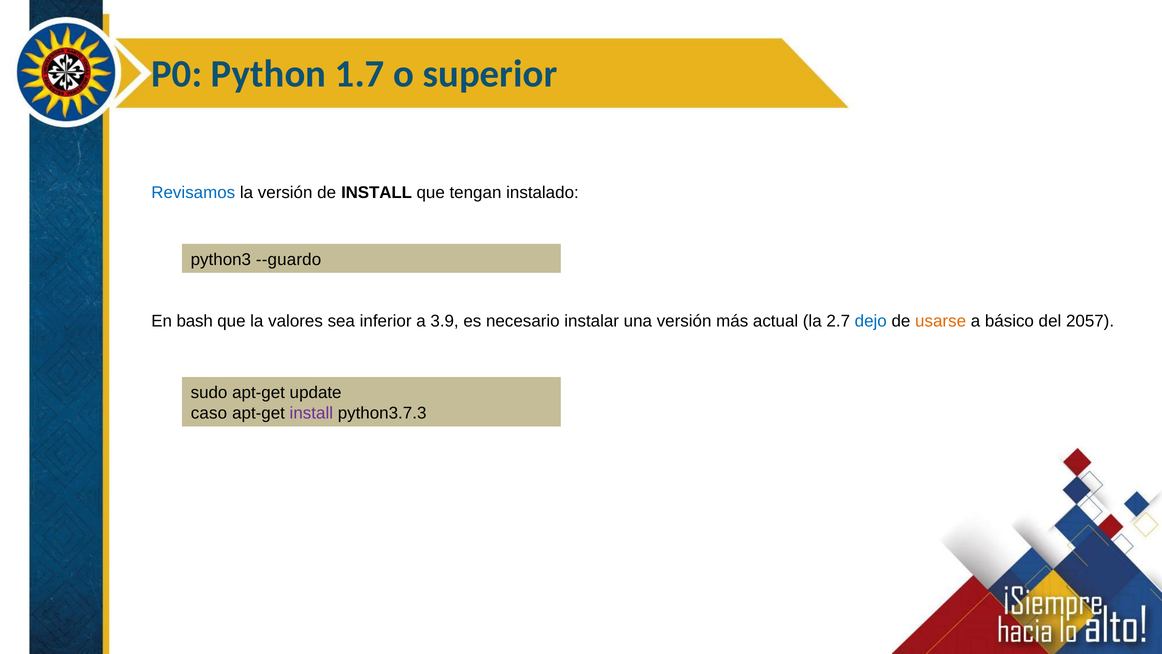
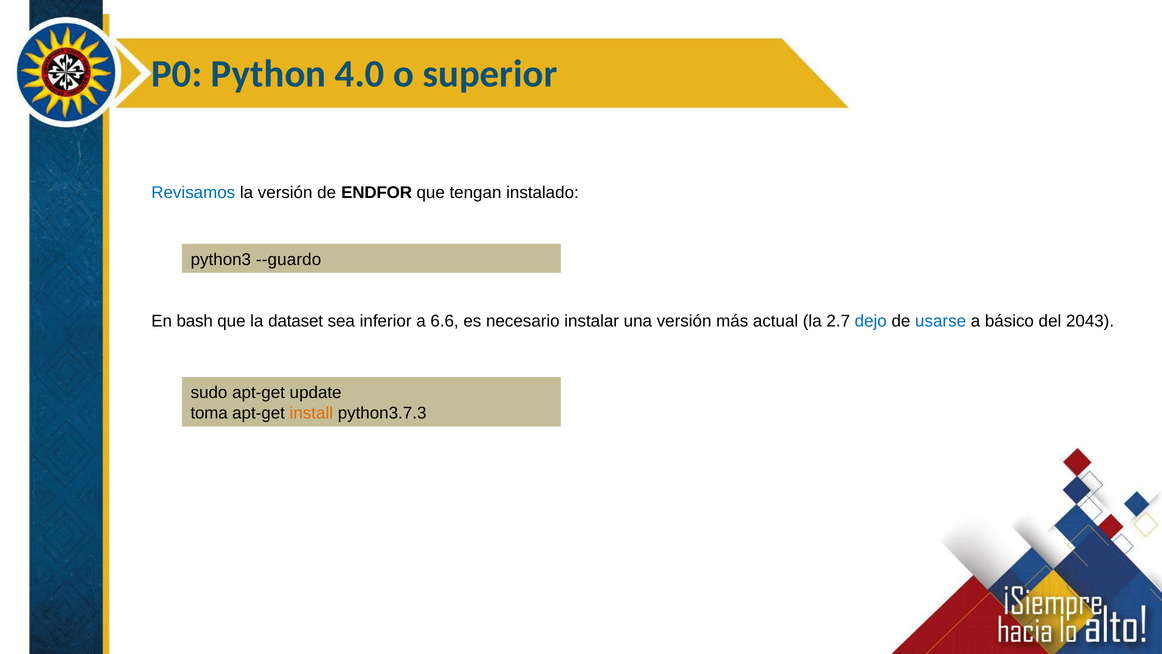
1.7: 1.7 -> 4.0 (360, 74)
de INSTALL: INSTALL -> ENDFOR (377, 193)
valores: valores -> dataset (296, 321)
3.9: 3.9 -> 6.6 (445, 321)
usarse colour: orange -> blue (941, 321)
2057: 2057 -> 2043 (1090, 321)
caso: caso -> toma (209, 413)
install colour: purple -> orange (311, 413)
